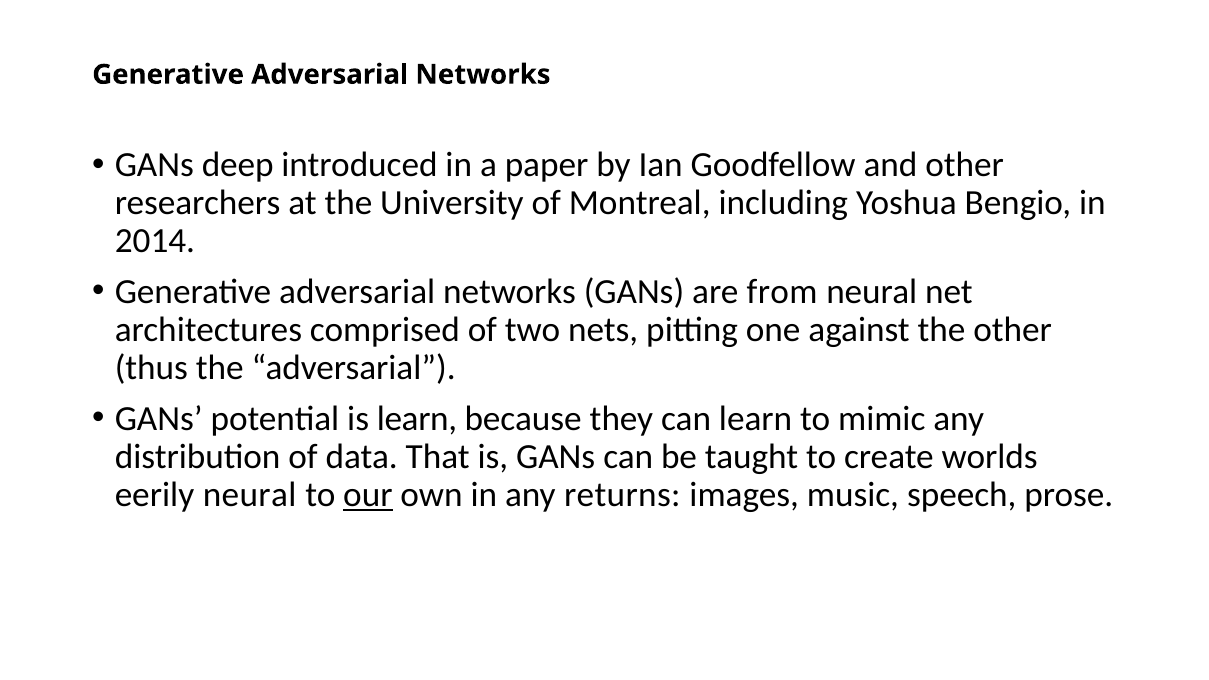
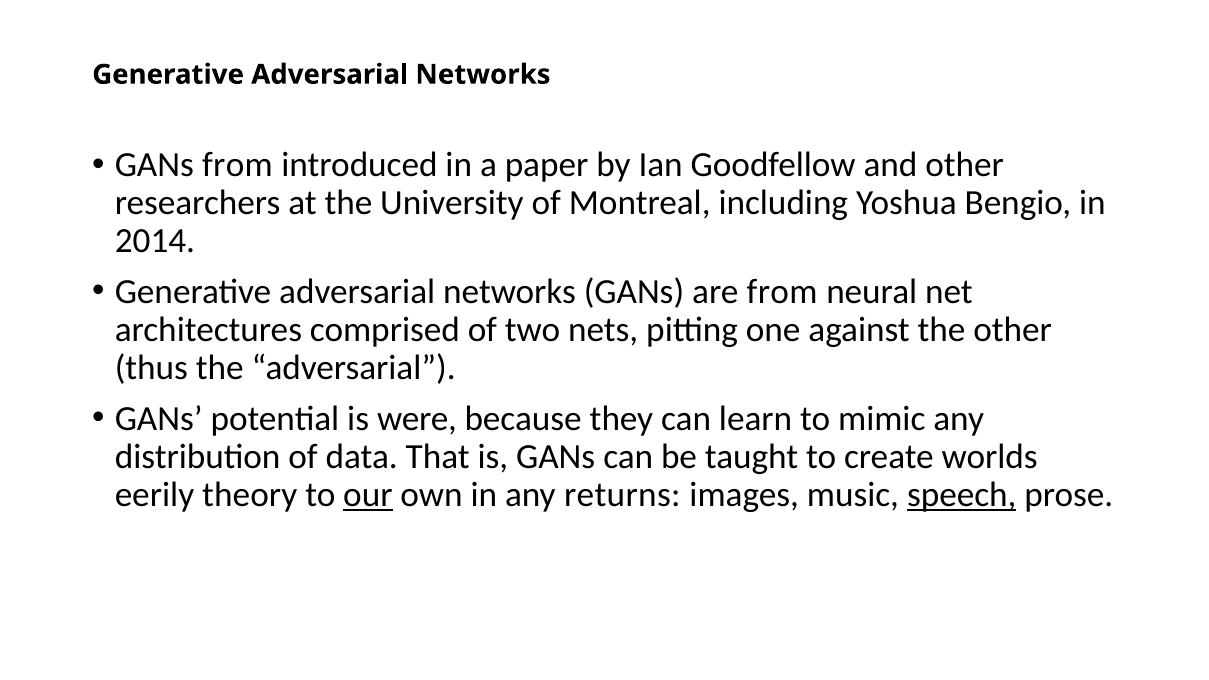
GANs deep: deep -> from (237, 165)
is learn: learn -> were (417, 419)
eerily neural: neural -> theory (250, 495)
speech underline: none -> present (962, 495)
